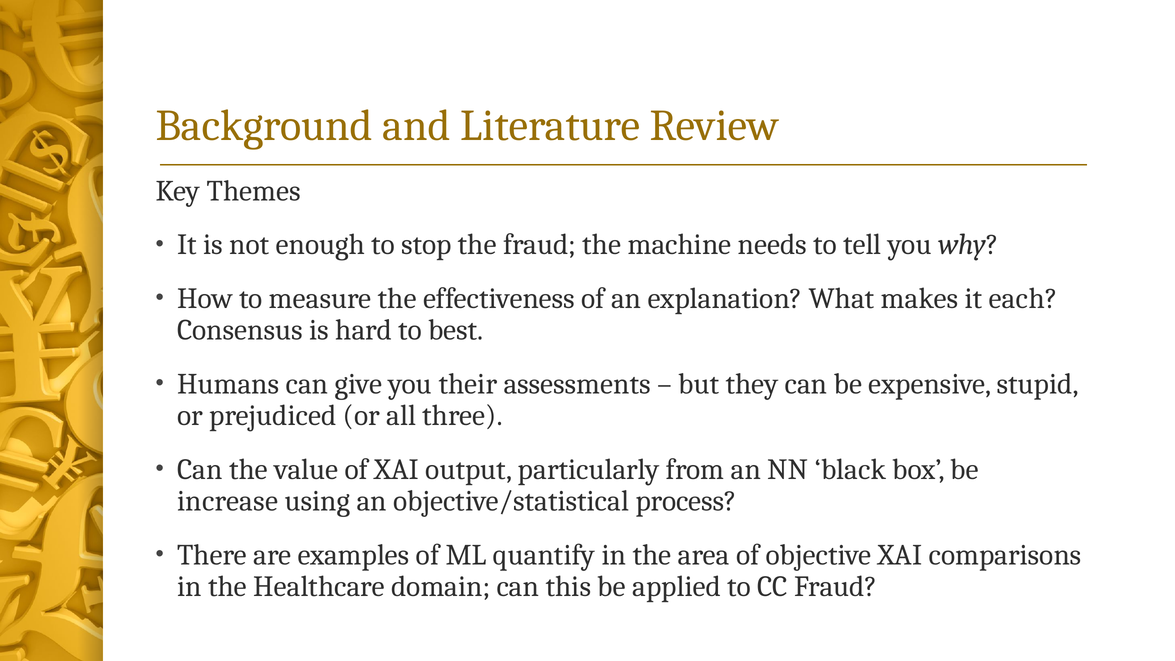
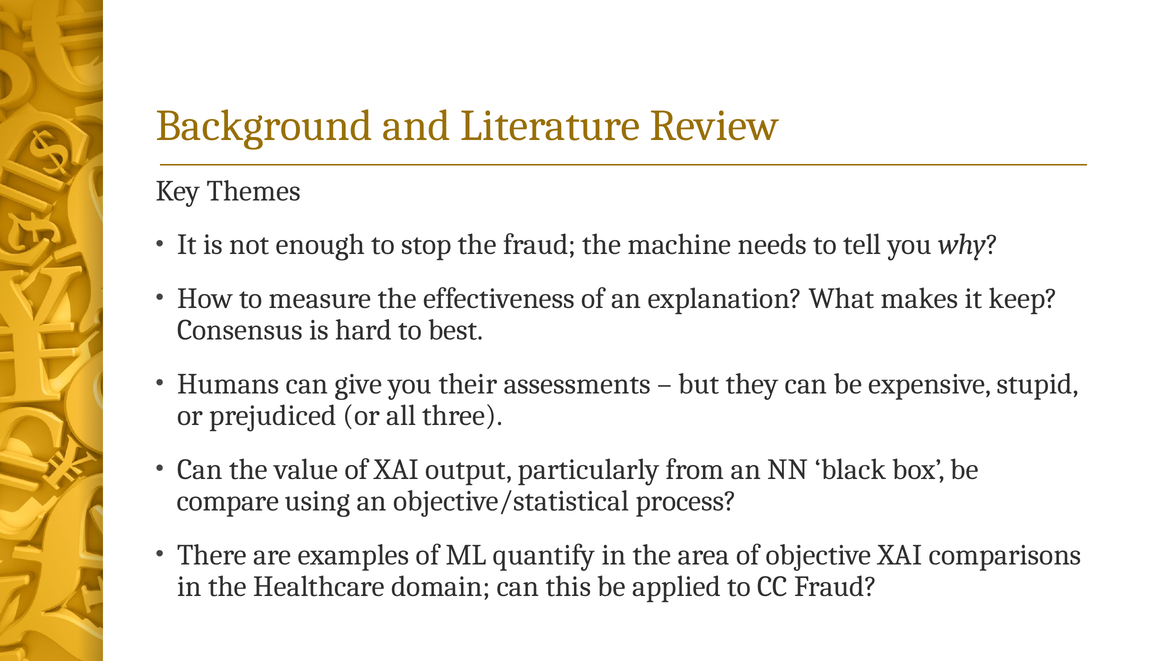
each: each -> keep (1023, 299)
increase: increase -> compare (228, 501)
